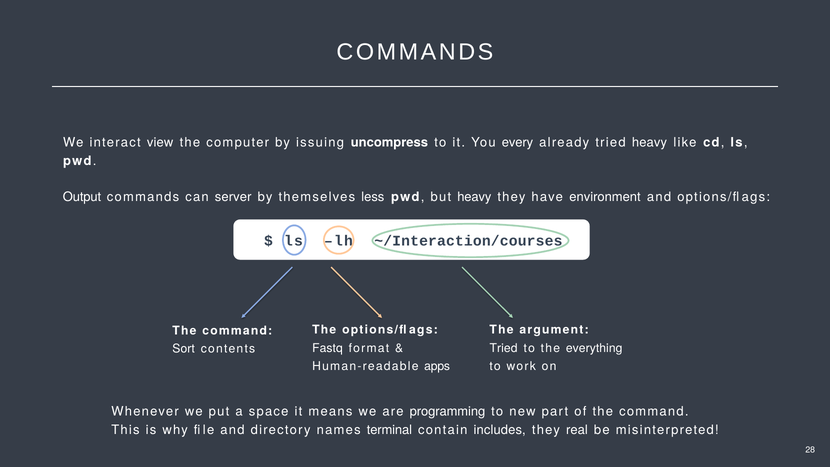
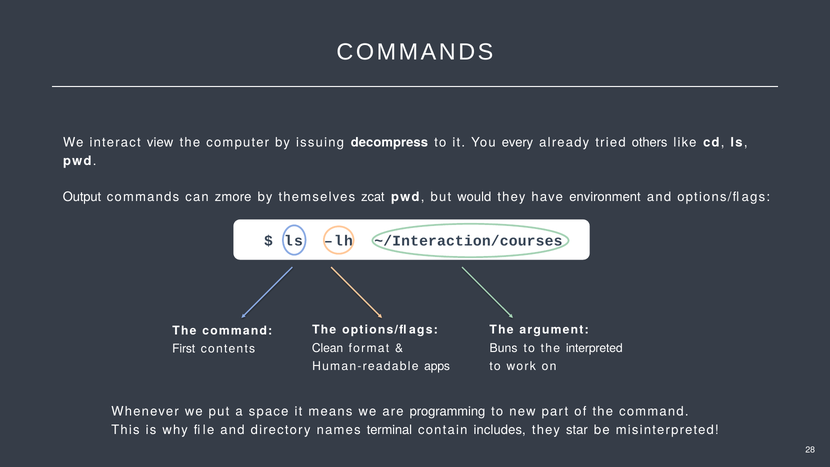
uncompress: uncompress -> decompress (389, 143)
tried heavy: heavy -> others (650, 143)
server: server -> zmore (233, 197)
less: less -> zcat (373, 197)
but heavy: heavy -> would (474, 197)
Fastq: Fastq -> Clean (328, 348)
Tried: Tried -> Buns (504, 348)
everything: everything -> interpreted (594, 348)
Sort: Sort -> First (184, 349)
real: real -> star (577, 430)
